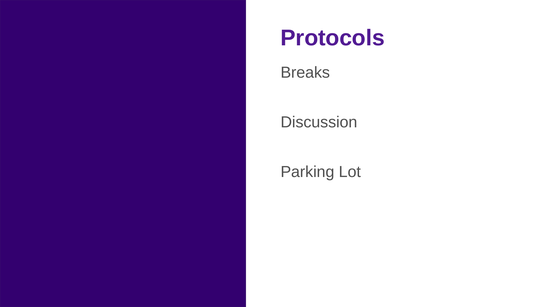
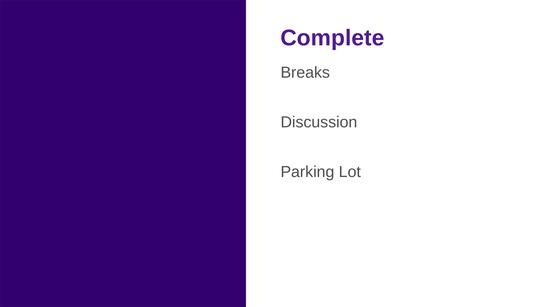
Protocols: Protocols -> Complete (333, 38)
